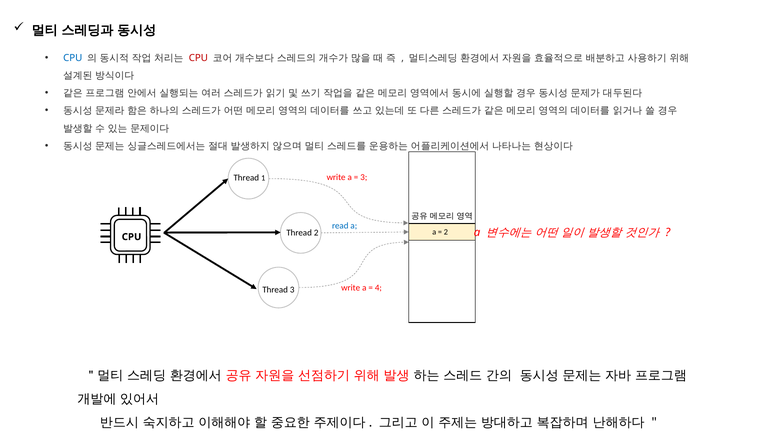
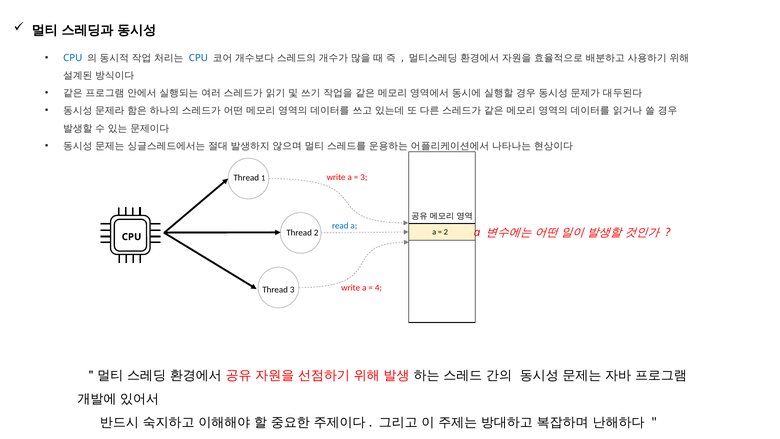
CPU colour: red -> blue (198, 58)
